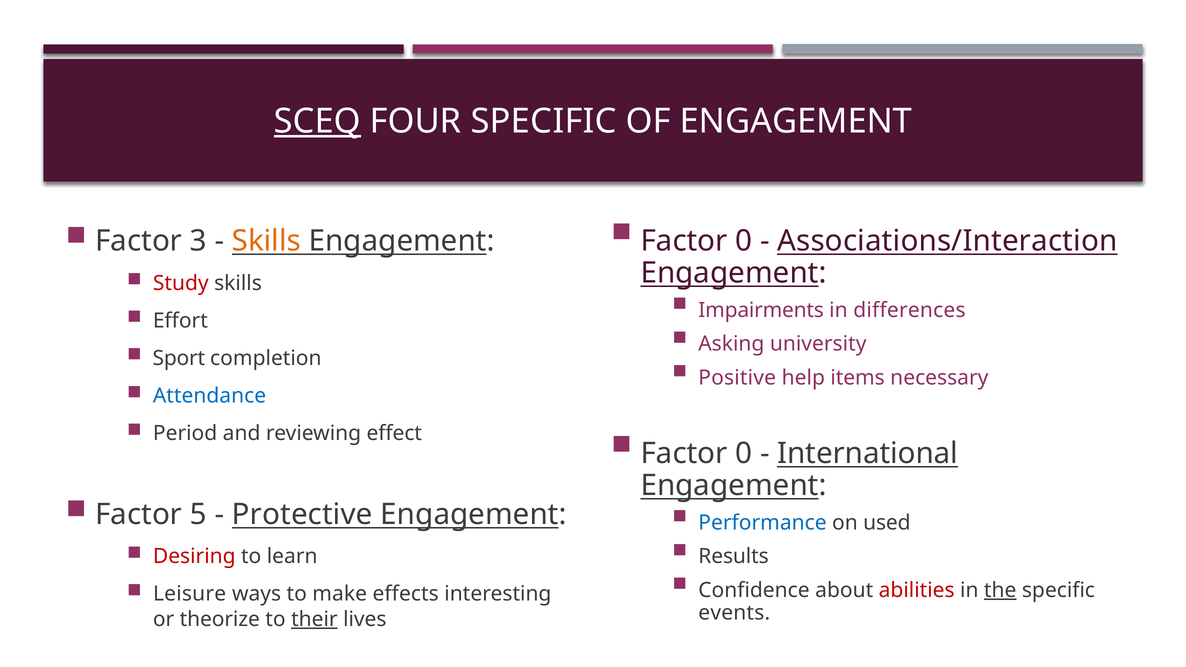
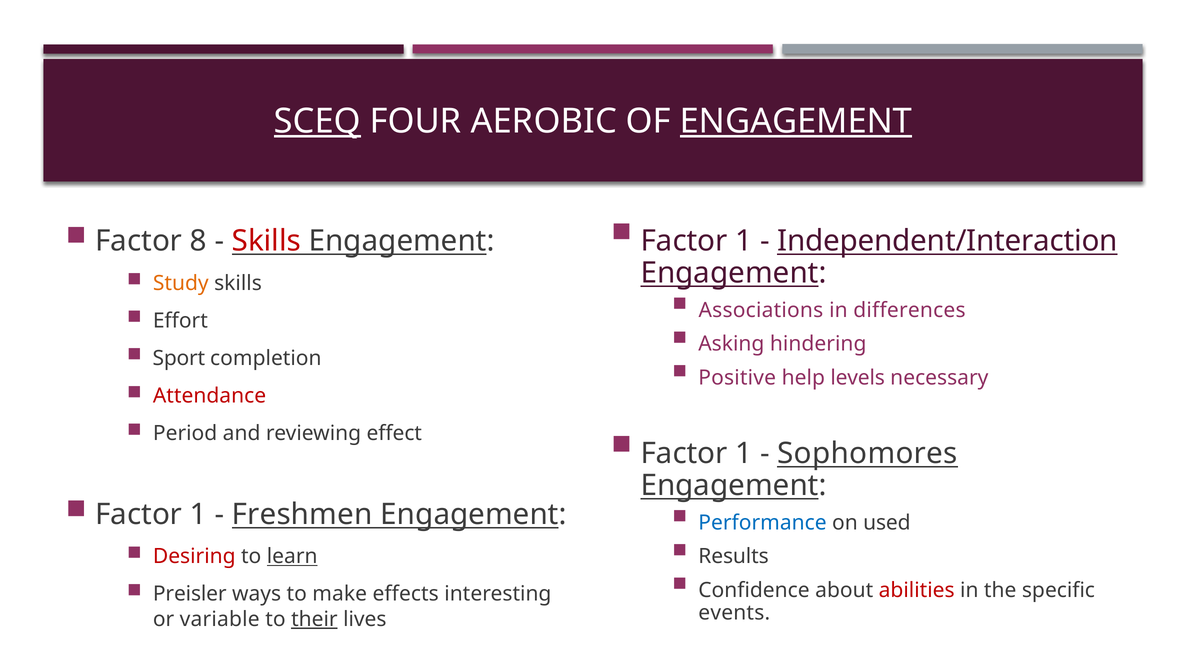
FOUR SPECIFIC: SPECIFIC -> AEROBIC (544, 121)
ENGAGEMENT underline: none -> present (796, 121)
0: 0 -> 1 (744, 241)
Associations/Interaction: Associations/Interaction -> Independent/Interaction (947, 241)
3: 3 -> 8 (198, 241)
Skills colour: orange -> red (266, 241)
Study colour: red -> orange (181, 283)
Impairments: Impairments -> Associations (761, 310)
university: university -> hindering (818, 344)
items: items -> levels (858, 378)
Attendance colour: blue -> red (210, 396)
0: 0 -> 1 (744, 454)
International: International -> Sophomores (867, 454)
5: 5 -> 1 (198, 514)
Protective: Protective -> Freshmen (302, 514)
learn underline: none -> present (292, 557)
the underline: present -> none (1000, 590)
Leisure: Leisure -> Preisler (190, 594)
theorize: theorize -> variable (220, 619)
